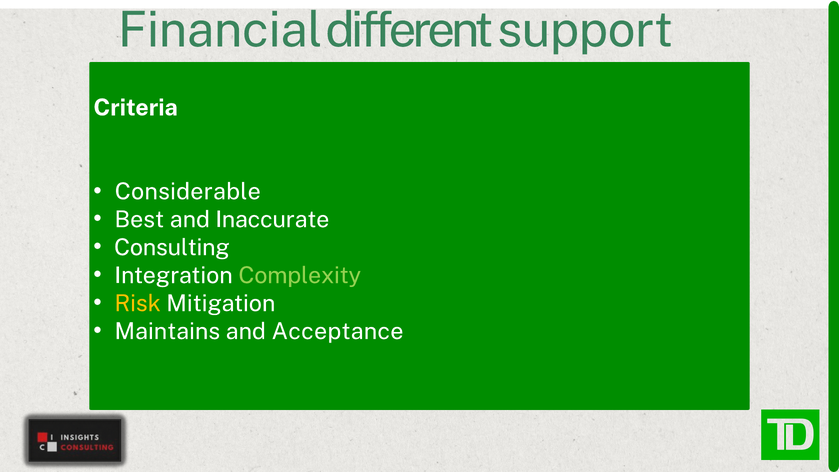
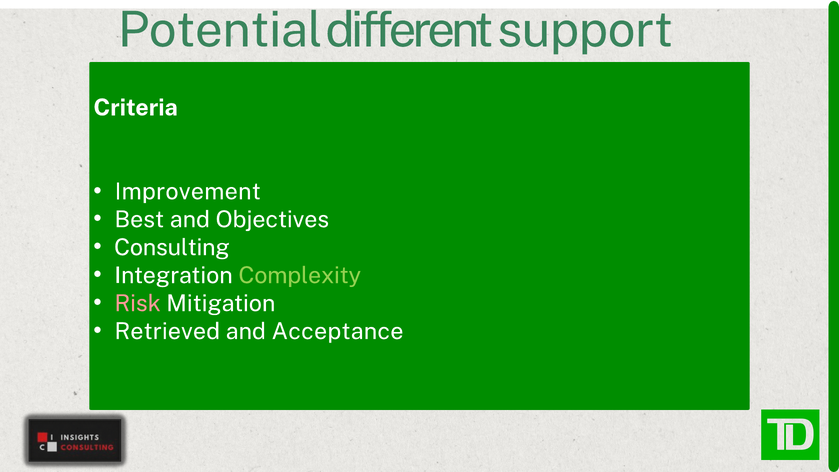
Financial: Financial -> Potential (220, 30)
Considerable: Considerable -> Improvement (188, 192)
Inaccurate: Inaccurate -> Objectives (272, 220)
Risk colour: yellow -> pink (138, 303)
Maintains: Maintains -> Retrieved (167, 331)
